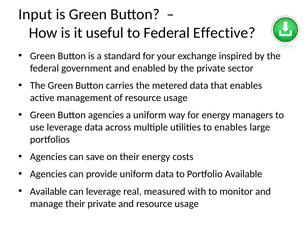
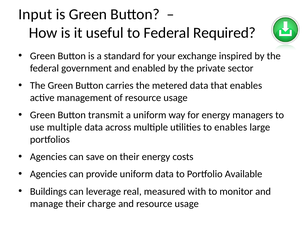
Effective: Effective -> Required (225, 33)
Button agencies: agencies -> transmit (106, 115)
use leverage: leverage -> multiple (64, 127)
Available: Available -> Buildings (48, 192)
their private: private -> charge (102, 204)
